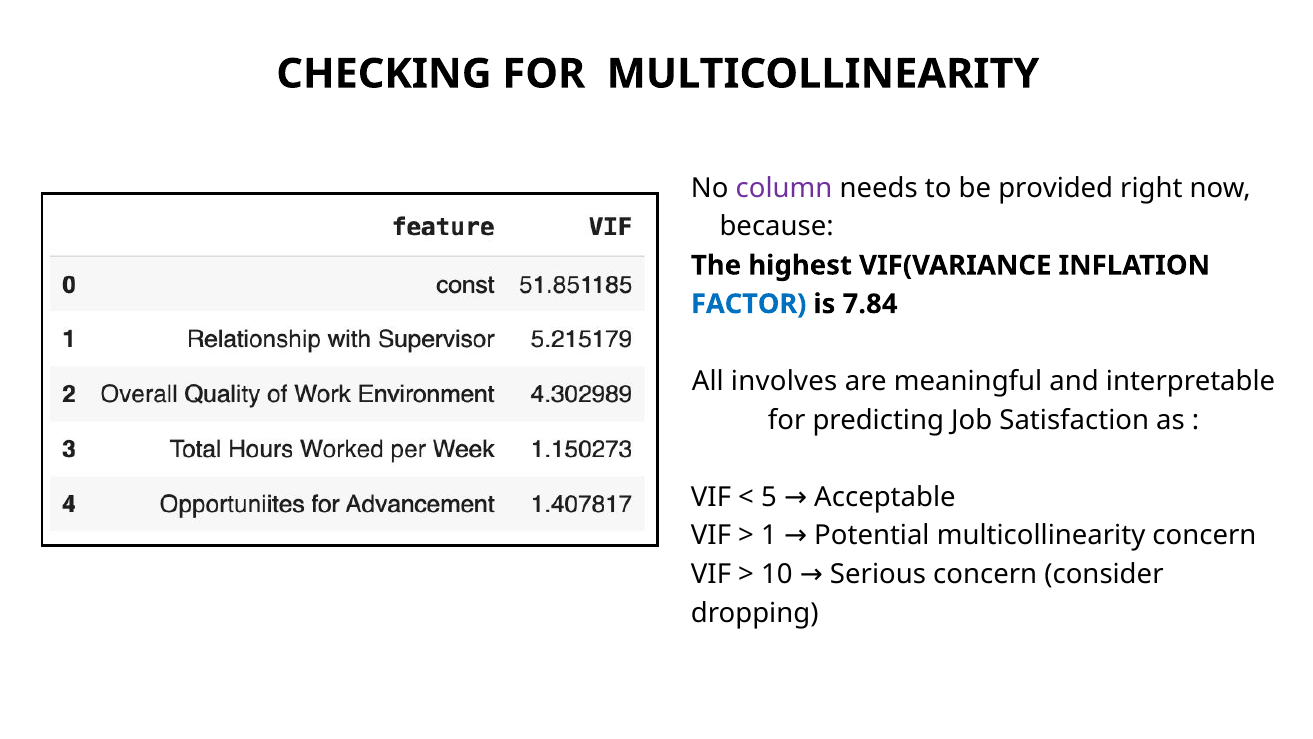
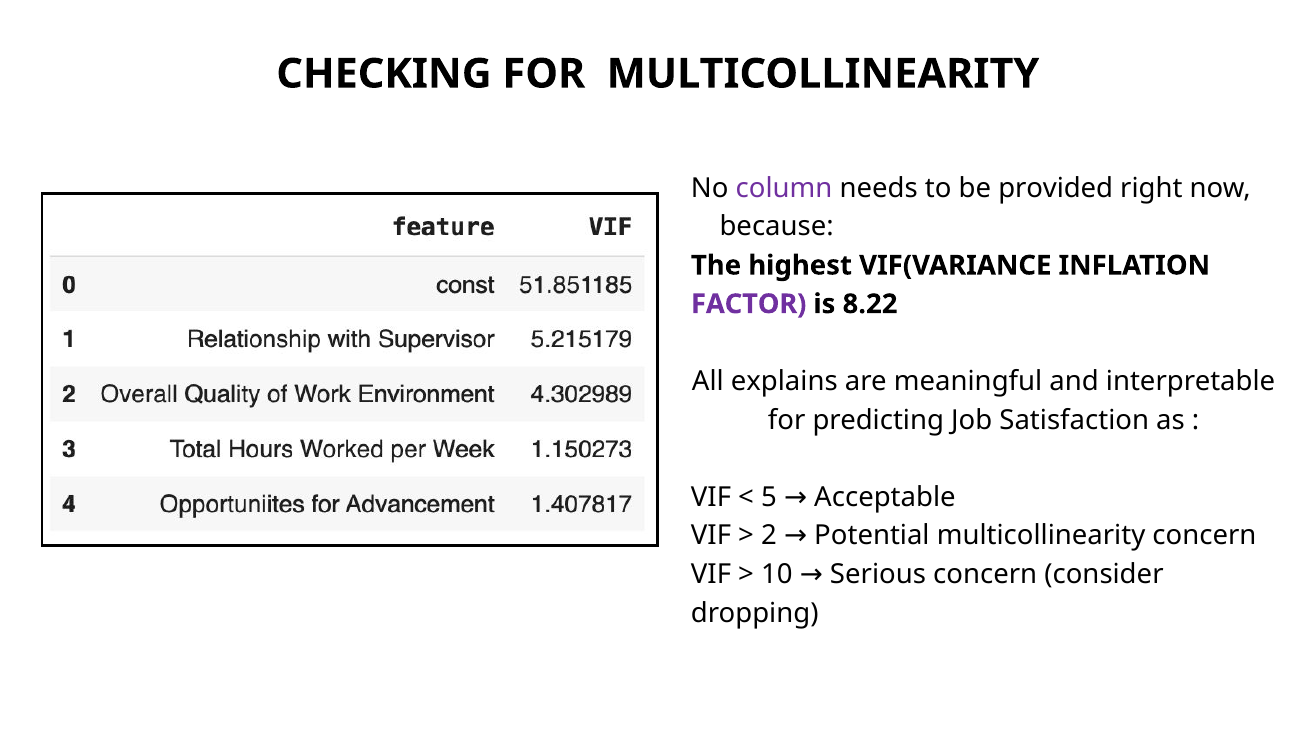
FACTOR colour: blue -> purple (749, 304)
7.84: 7.84 -> 8.22 (870, 304)
involves: involves -> explains (784, 381)
1: 1 -> 2 (769, 536)
